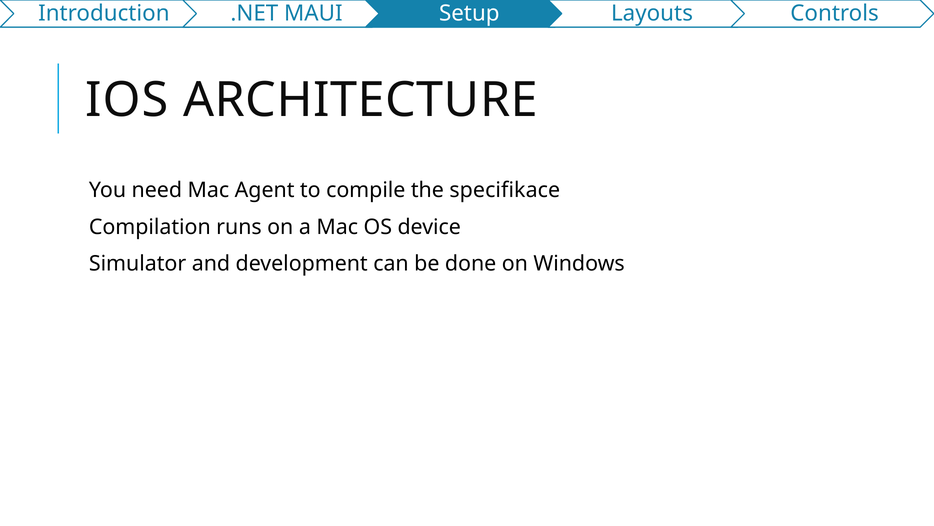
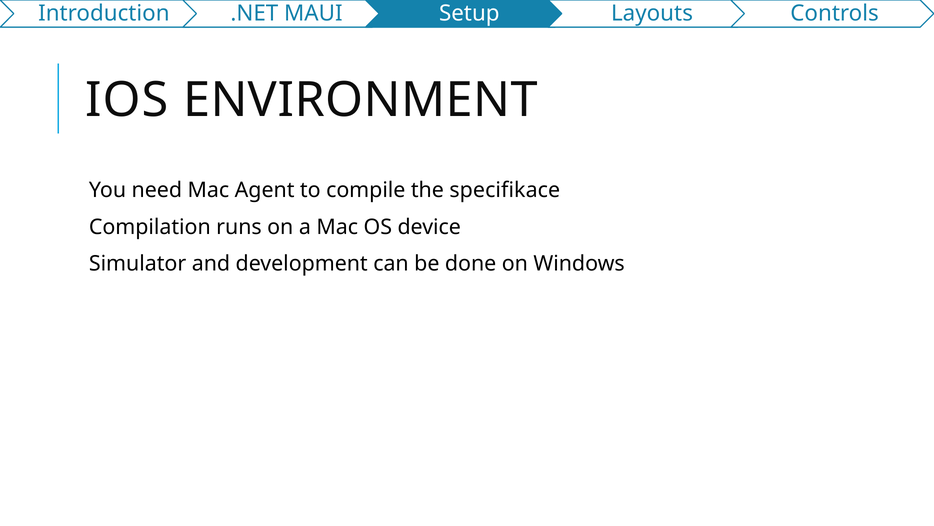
ARCHITECTURE: ARCHITECTURE -> ENVIRONMENT (360, 100)
